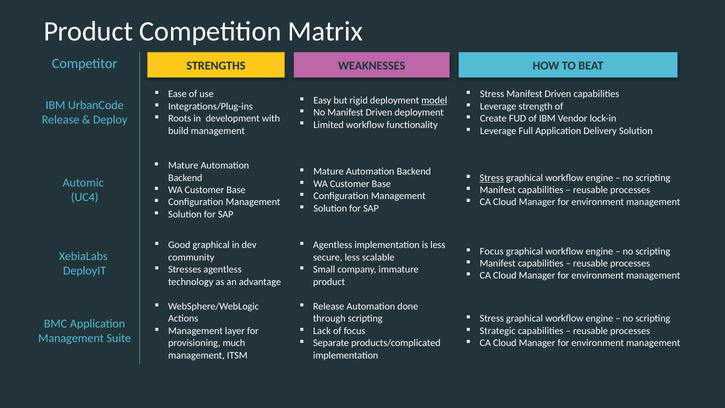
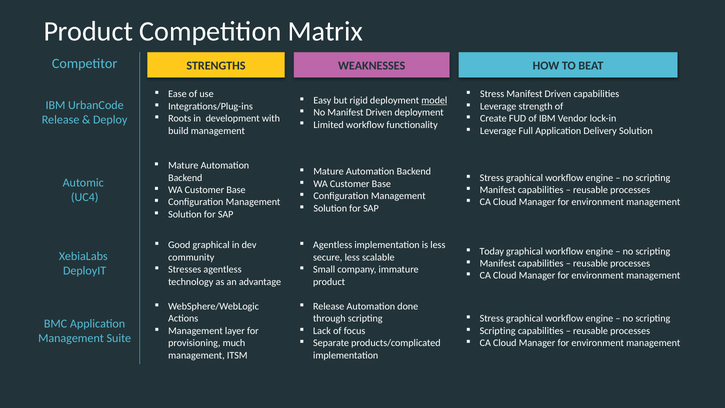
Stress underline: present -> none (492, 178)
Focus: Focus -> Today (492, 251)
Strategic: Strategic -> Scripting (498, 331)
